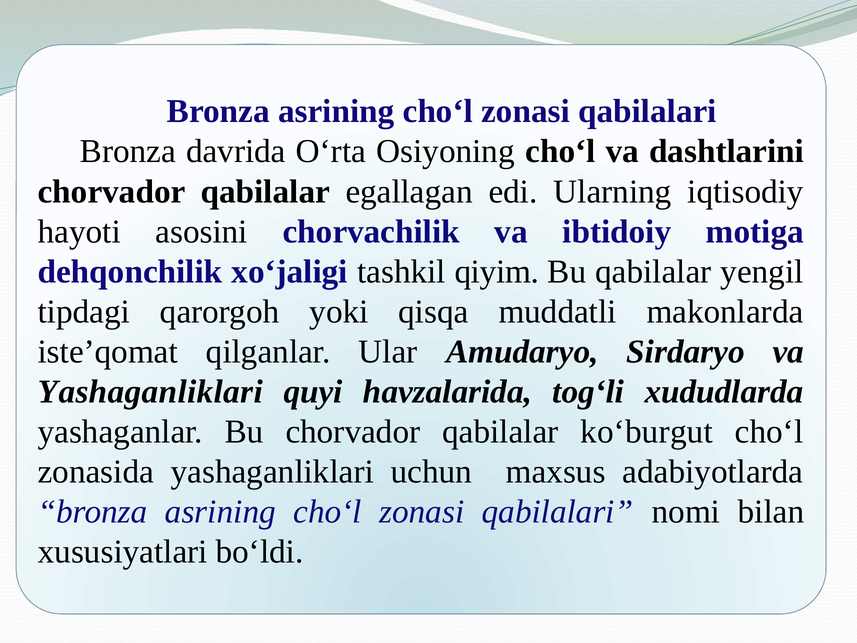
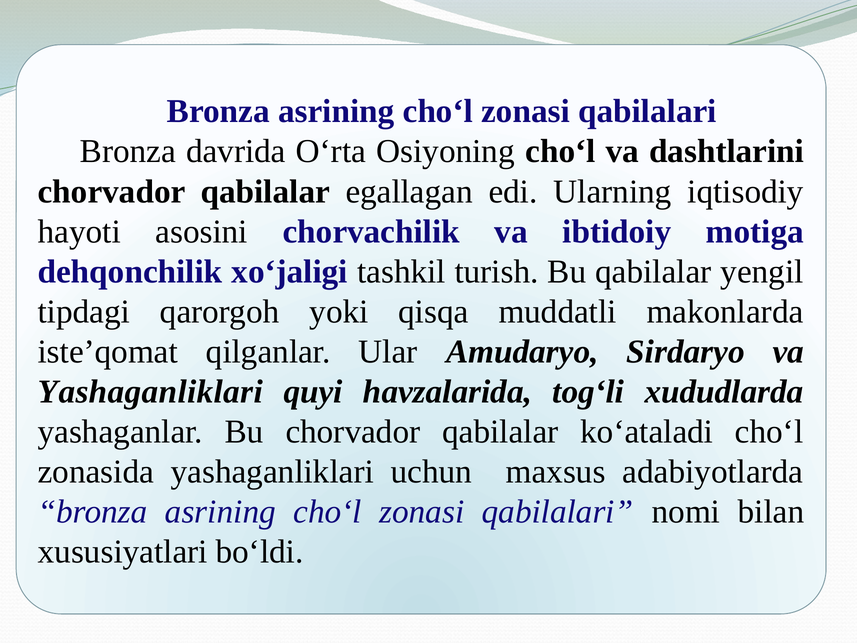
qiyim: qiyim -> turish (497, 271)
ko‘burgut: ko‘burgut -> ko‘ataladi (647, 432)
